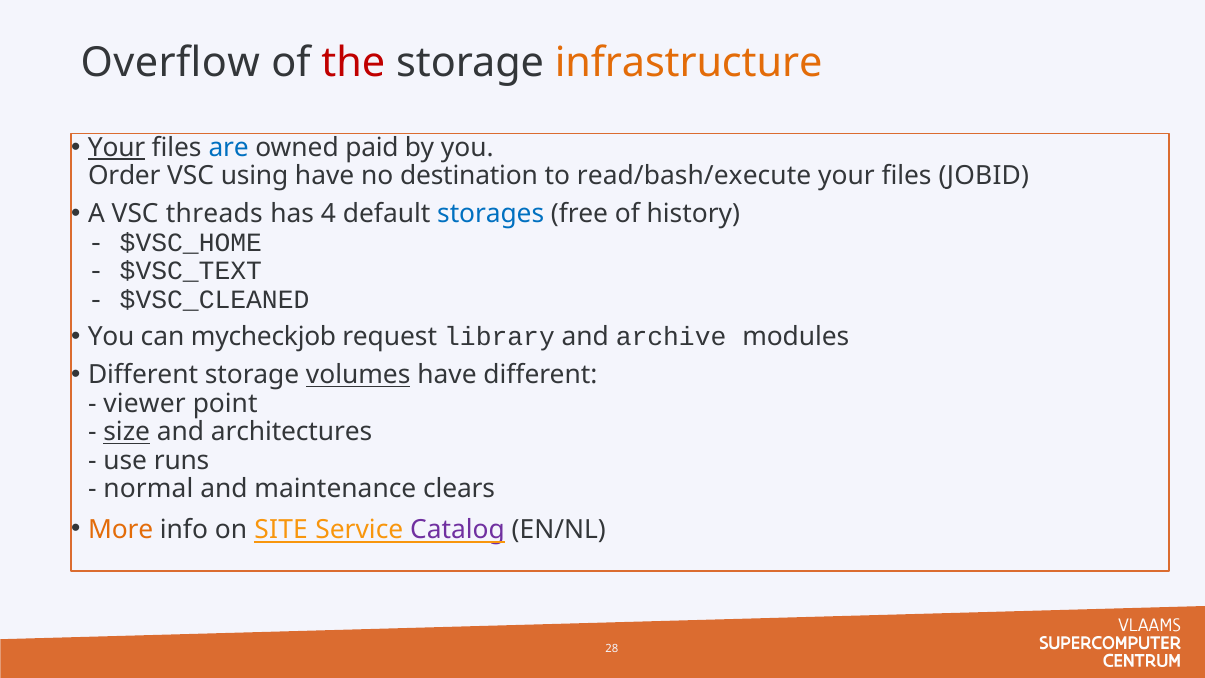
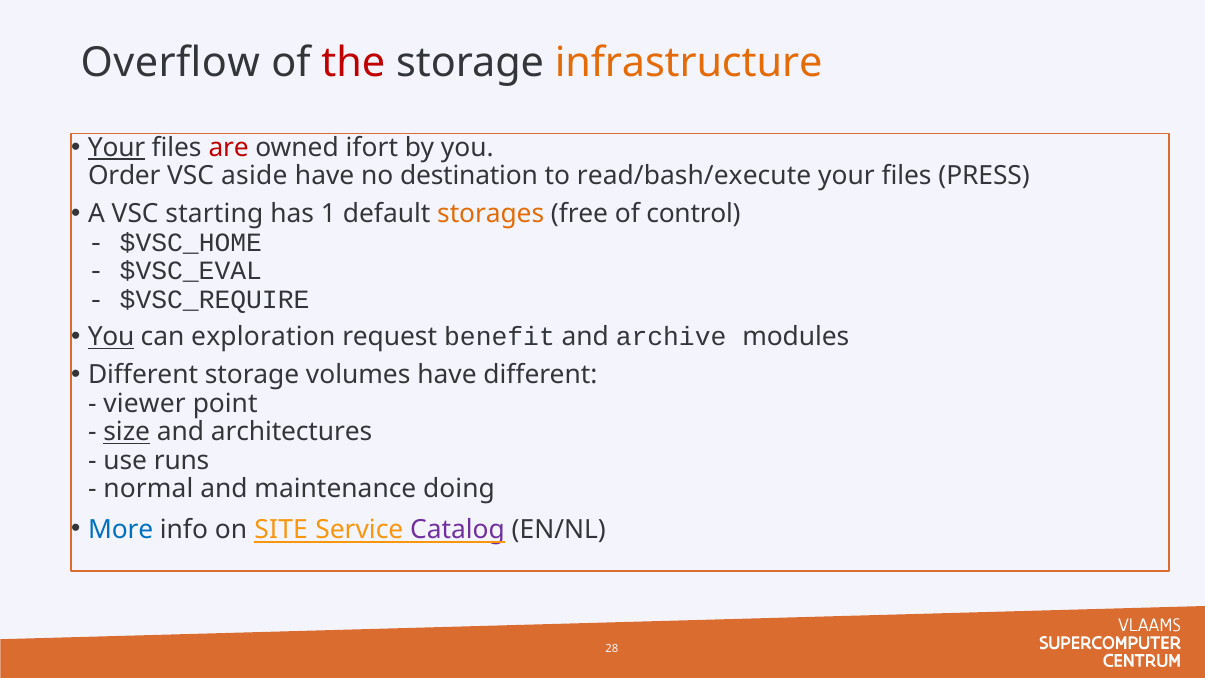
are colour: blue -> red (229, 147)
paid: paid -> ifort (372, 147)
using: using -> aside (254, 176)
JOBID: JOBID -> PRESS (984, 176)
threads: threads -> starting (214, 214)
4: 4 -> 1 (329, 214)
storages colour: blue -> orange (491, 214)
history: history -> control (693, 214)
$VSC_TEXT: $VSC_TEXT -> $VSC_EVAL (191, 271)
$VSC_CLEANED: $VSC_CLEANED -> $VSC_REQUIRE (215, 299)
You underline: none -> present (111, 337)
mycheckjob: mycheckjob -> exploration (263, 337)
library: library -> benefit (500, 337)
volumes underline: present -> none (358, 375)
clears: clears -> doing (459, 489)
More colour: orange -> blue (121, 530)
